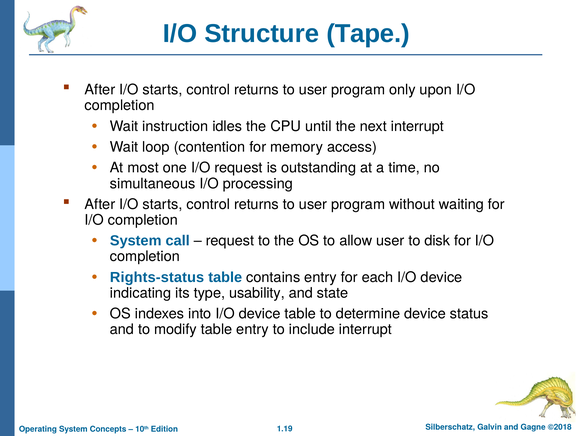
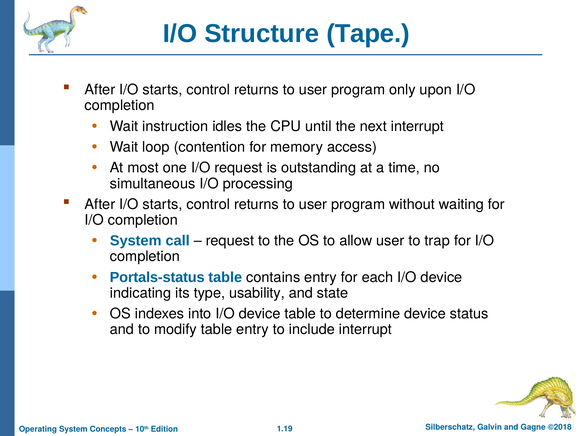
disk: disk -> trap (437, 241)
Rights-status: Rights-status -> Portals-status (157, 277)
